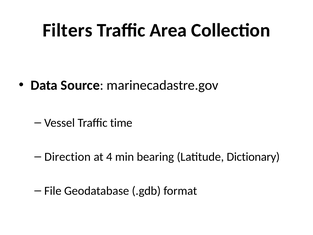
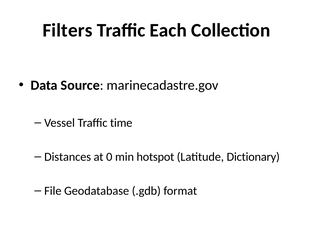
Area: Area -> Each (168, 30)
Direction: Direction -> Distances (68, 157)
4: 4 -> 0 (109, 157)
bearing: bearing -> hotspot (155, 157)
